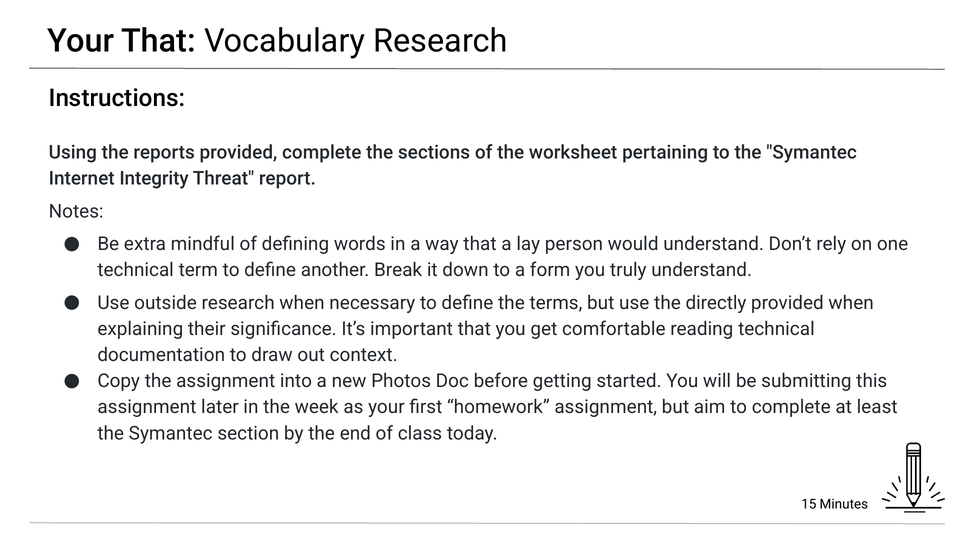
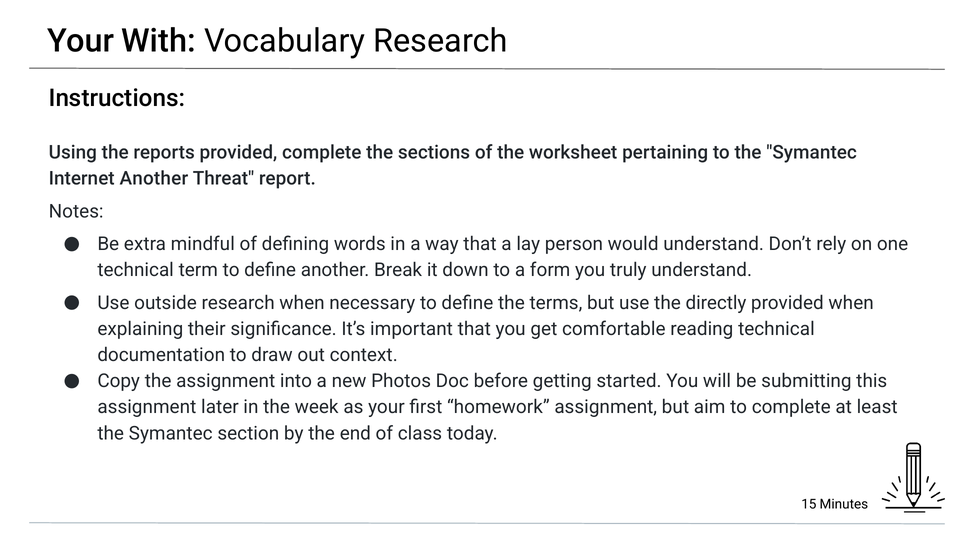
Your That: That -> With (158, 41)
Internet Integrity: Integrity -> Another (154, 179)
